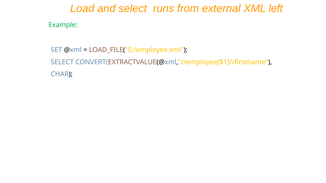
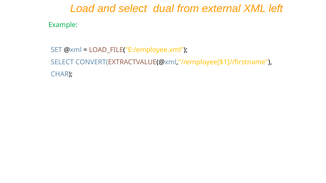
runs: runs -> dual (163, 8)
